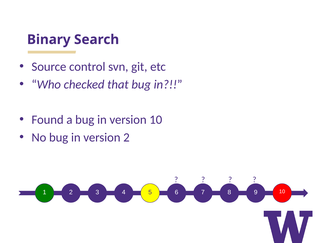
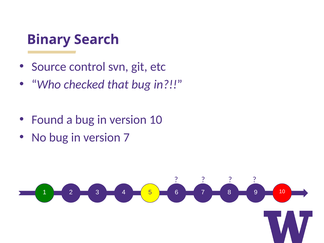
version 2: 2 -> 7 (126, 137)
